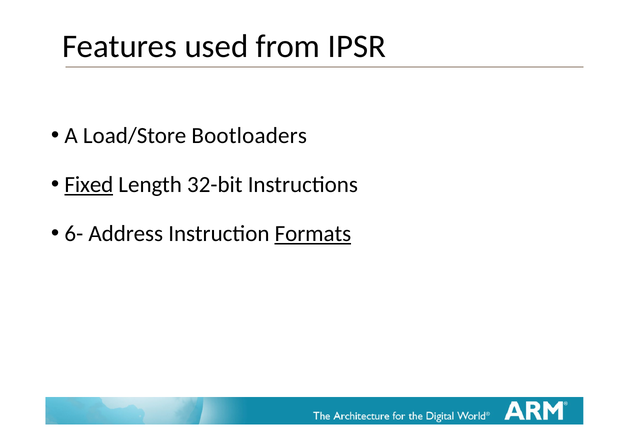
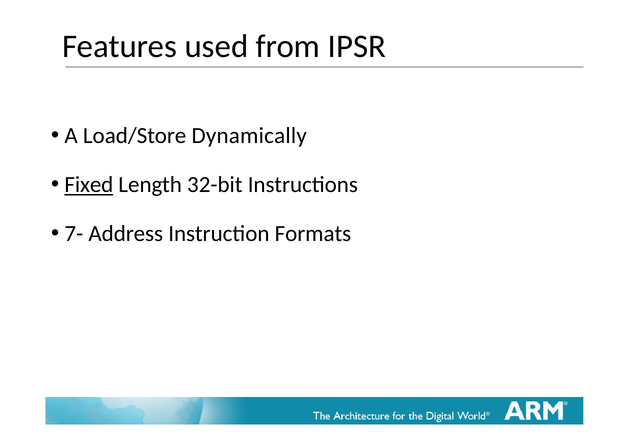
Bootloaders: Bootloaders -> Dynamically (249, 136)
6-: 6- -> 7- (74, 234)
Formats underline: present -> none (313, 234)
